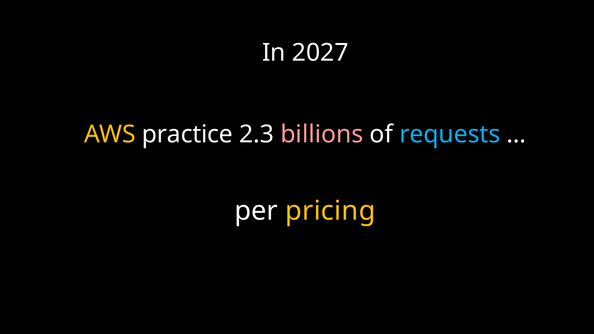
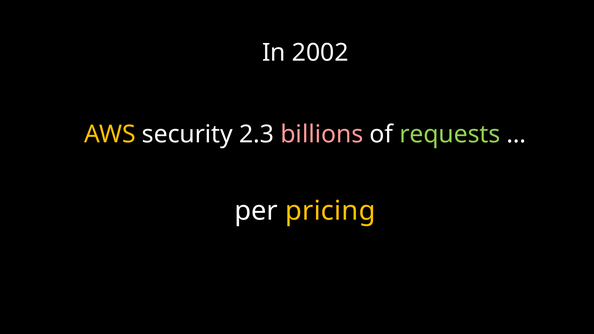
2027: 2027 -> 2002 (320, 53)
practice: practice -> security (187, 135)
requests colour: light blue -> light green (450, 135)
